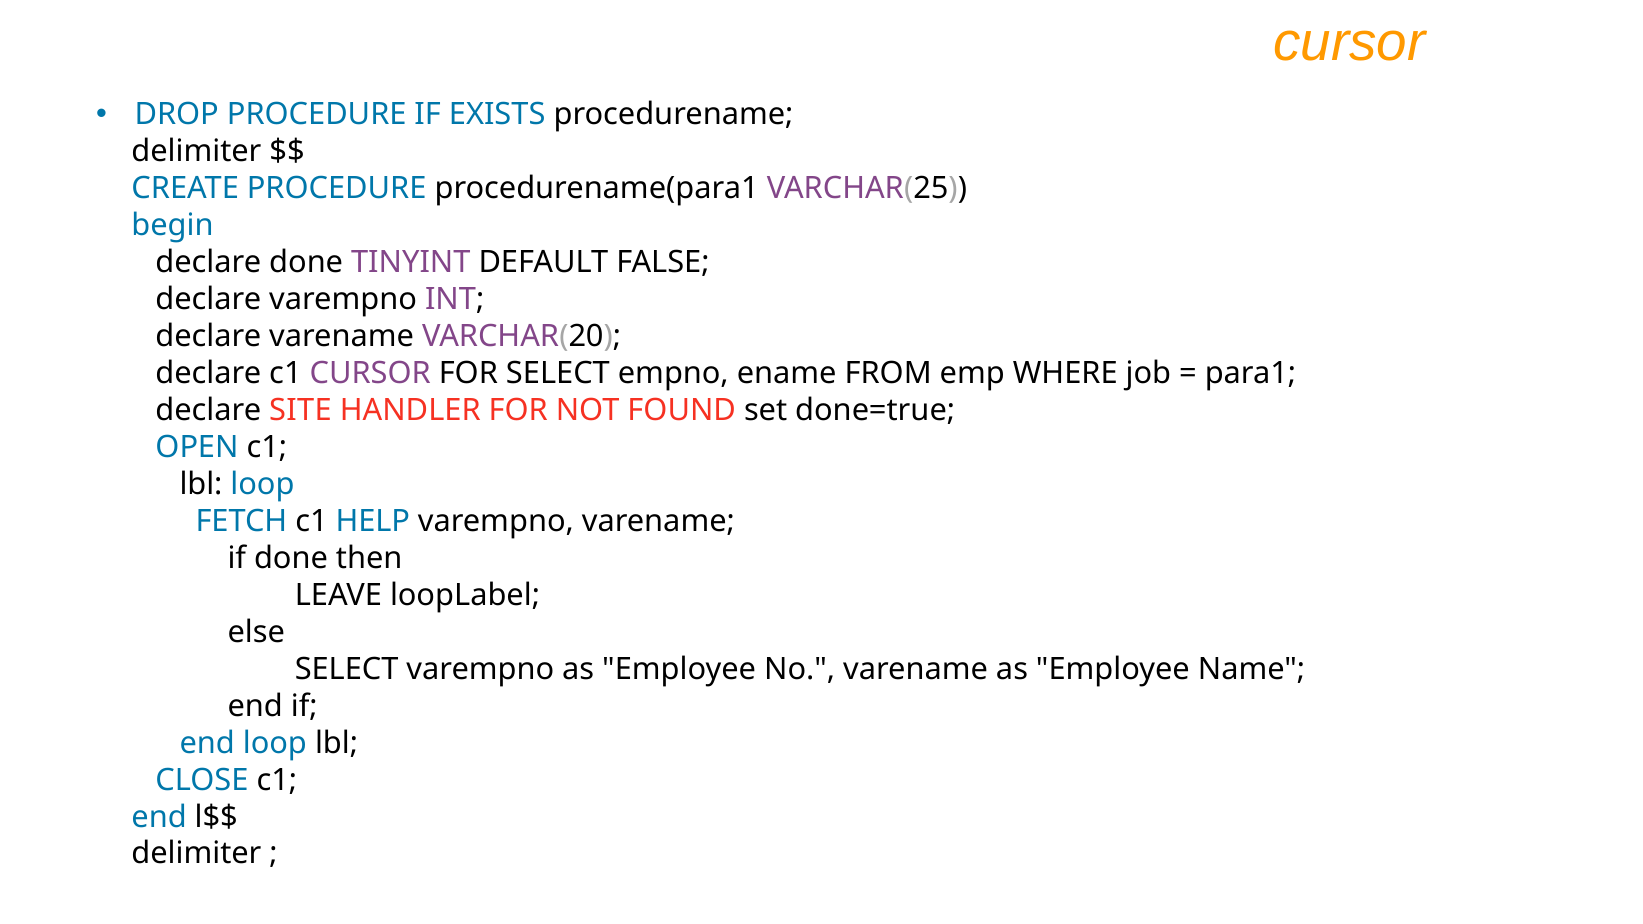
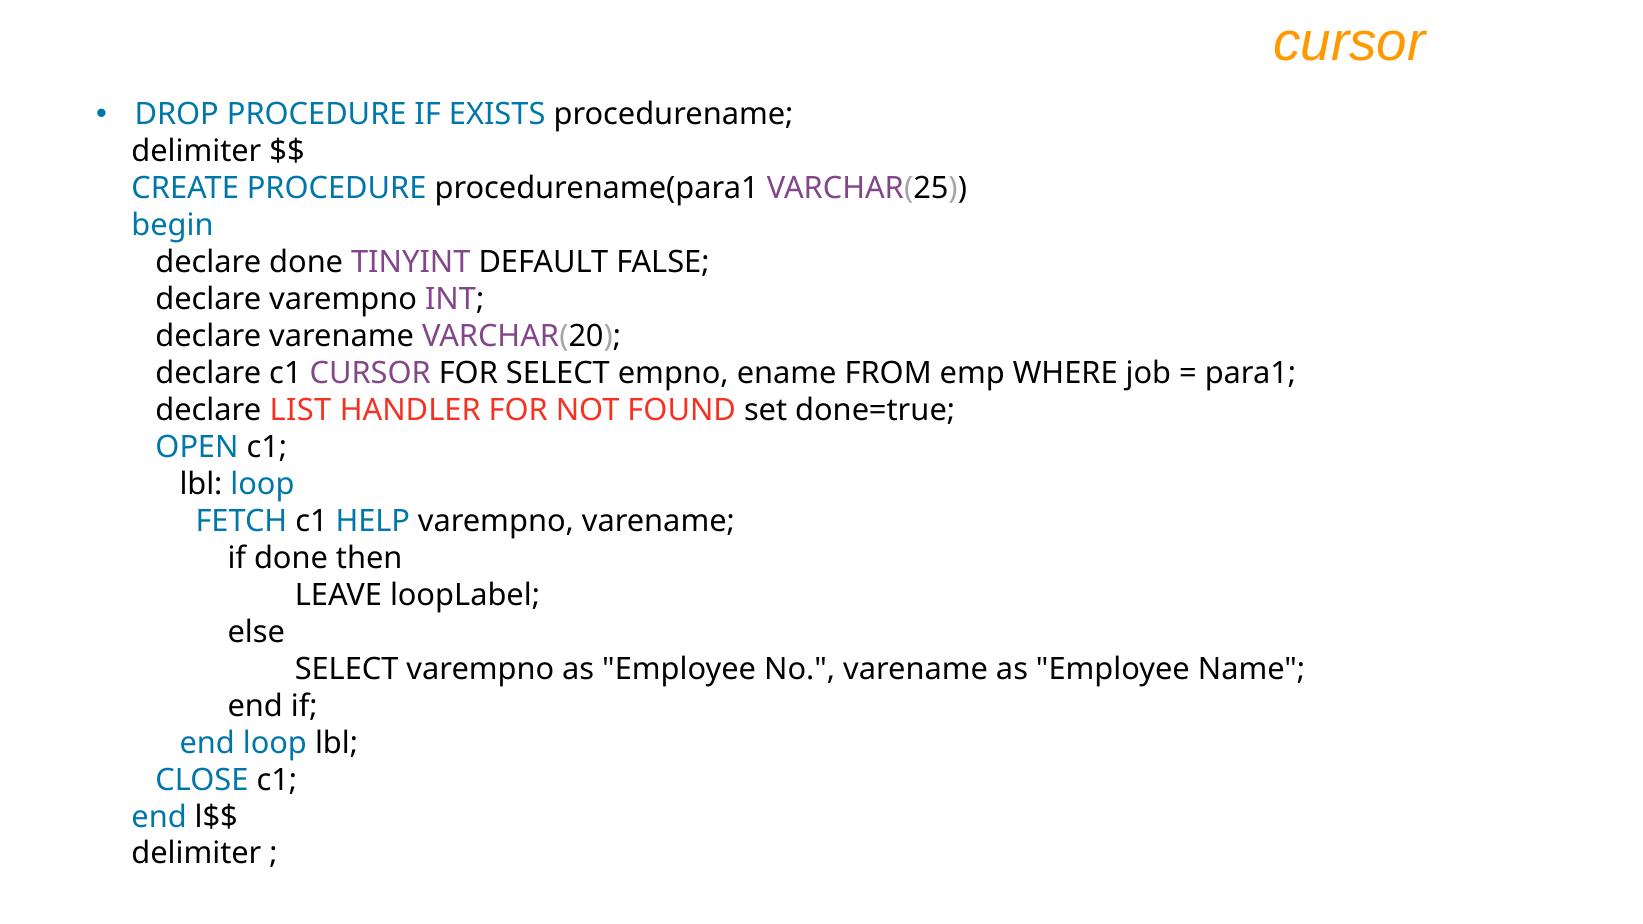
SITE: SITE -> LIST (300, 410)
